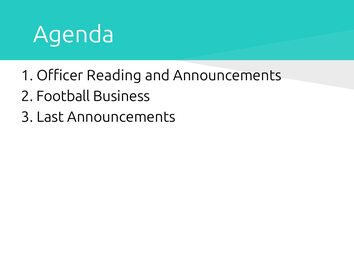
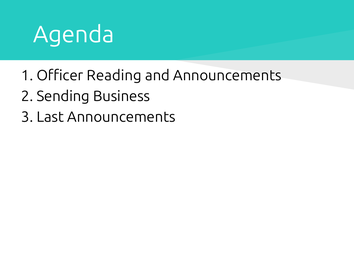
Football: Football -> Sending (63, 96)
